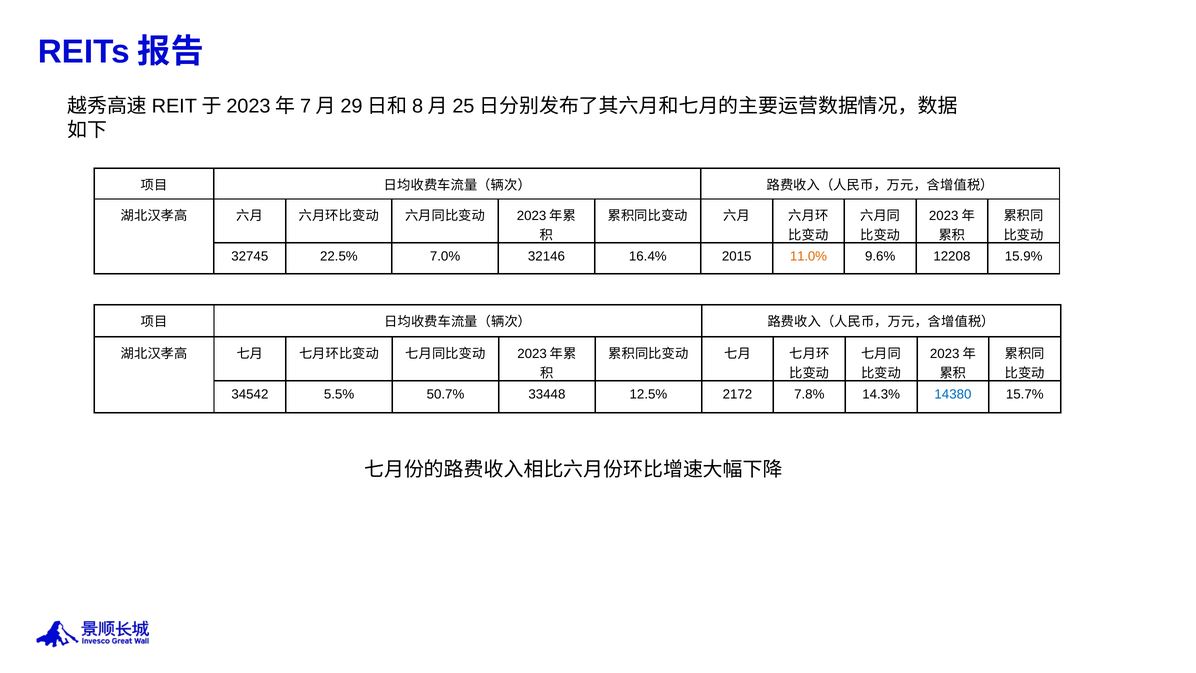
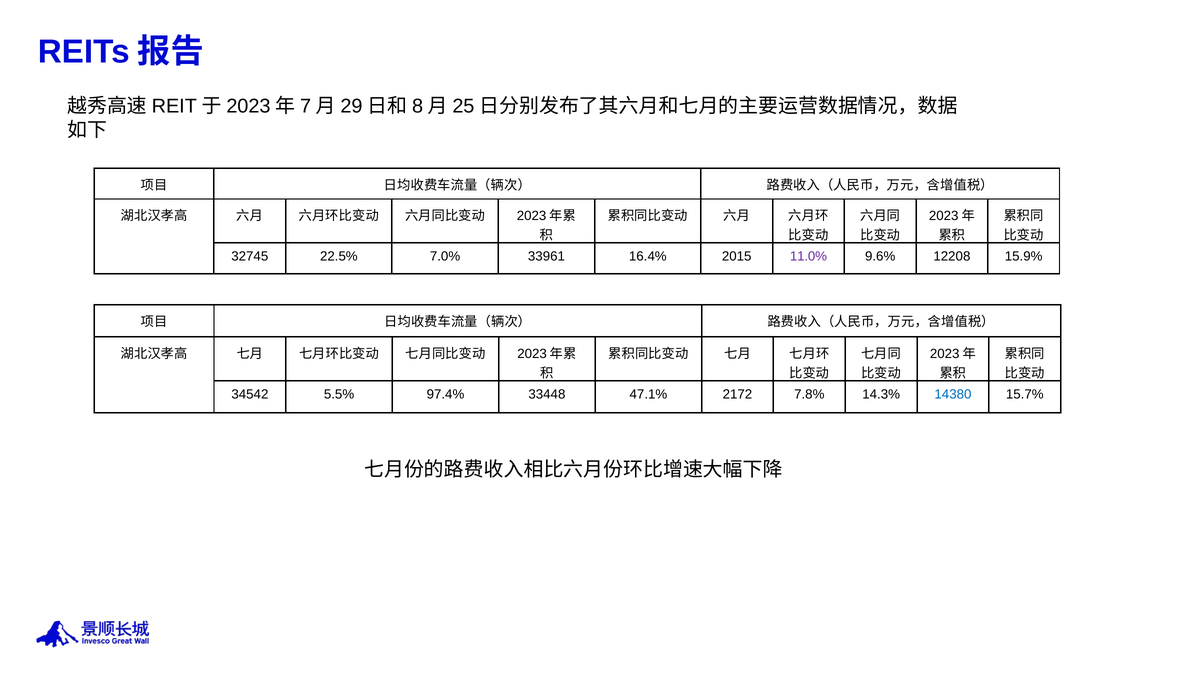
32146: 32146 -> 33961 (546, 256)
11.0% colour: orange -> purple (808, 256)
50.7%: 50.7% -> 97.4% (445, 394)
12.5%: 12.5% -> 47.1% (648, 394)
